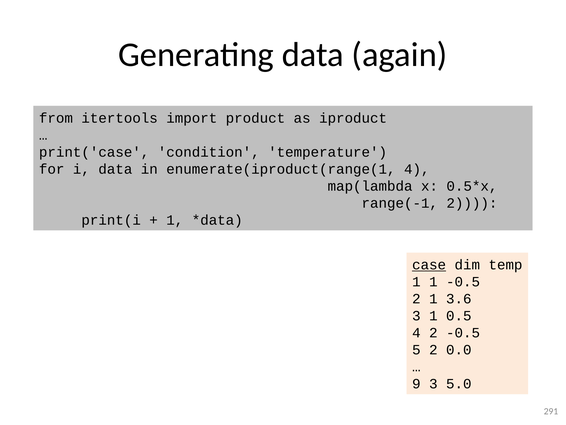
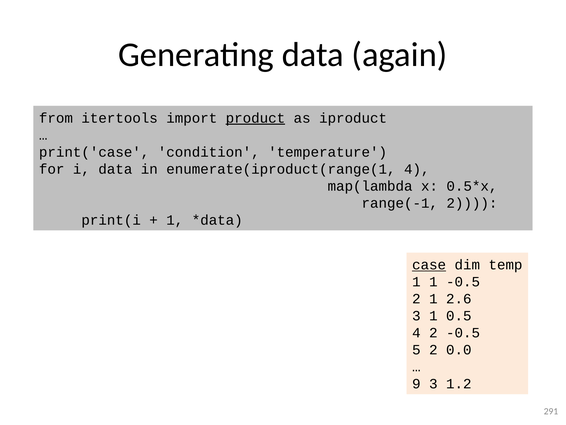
product underline: none -> present (255, 118)
3.6: 3.6 -> 2.6 (459, 299)
5.0: 5.0 -> 1.2 (459, 383)
